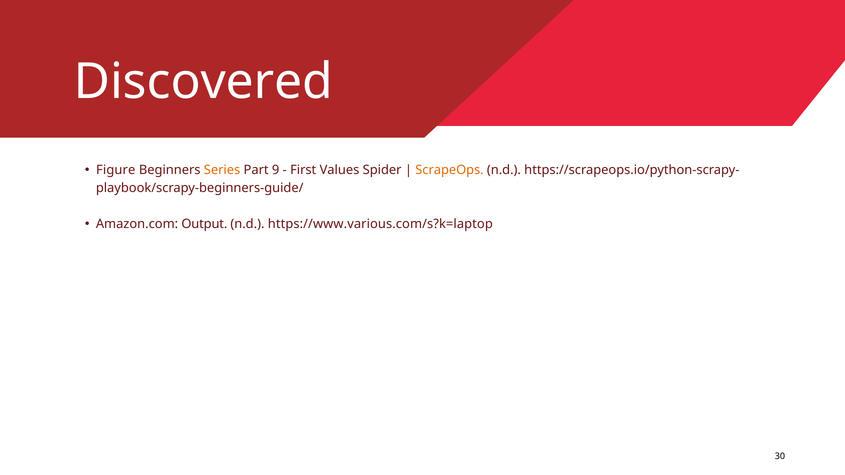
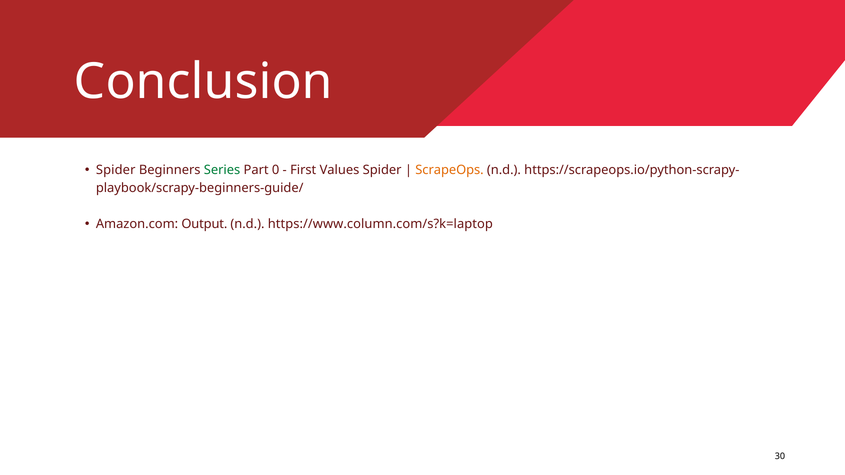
Discovered: Discovered -> Conclusion (203, 82)
Figure: Figure -> Spider (116, 170)
Series colour: orange -> green (222, 170)
9: 9 -> 0 (276, 170)
https://www.various.com/s?k=laptop: https://www.various.com/s?k=laptop -> https://www.column.com/s?k=laptop (380, 224)
